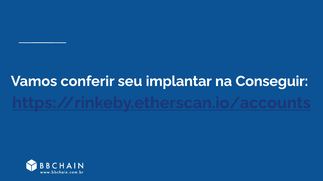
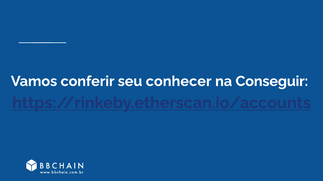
implantar: implantar -> conhecer (179, 82)
